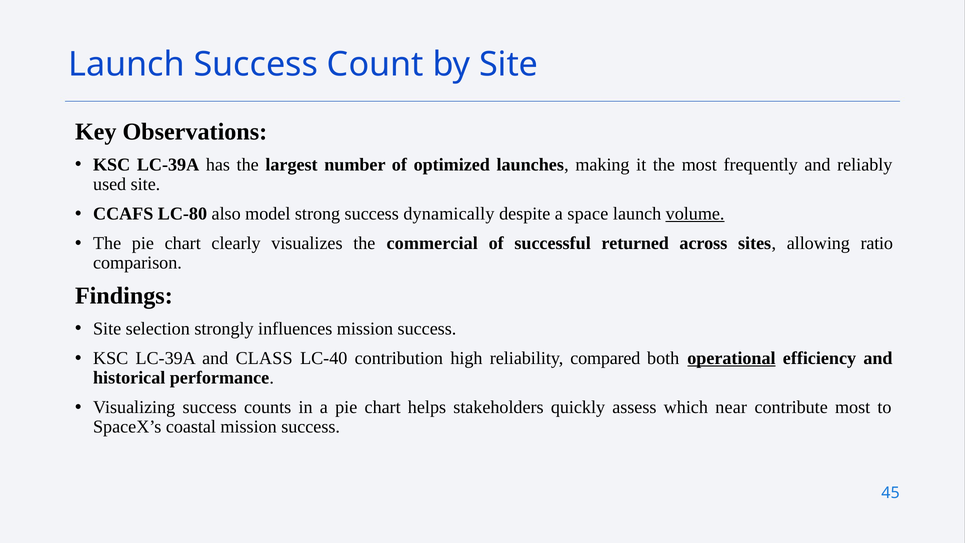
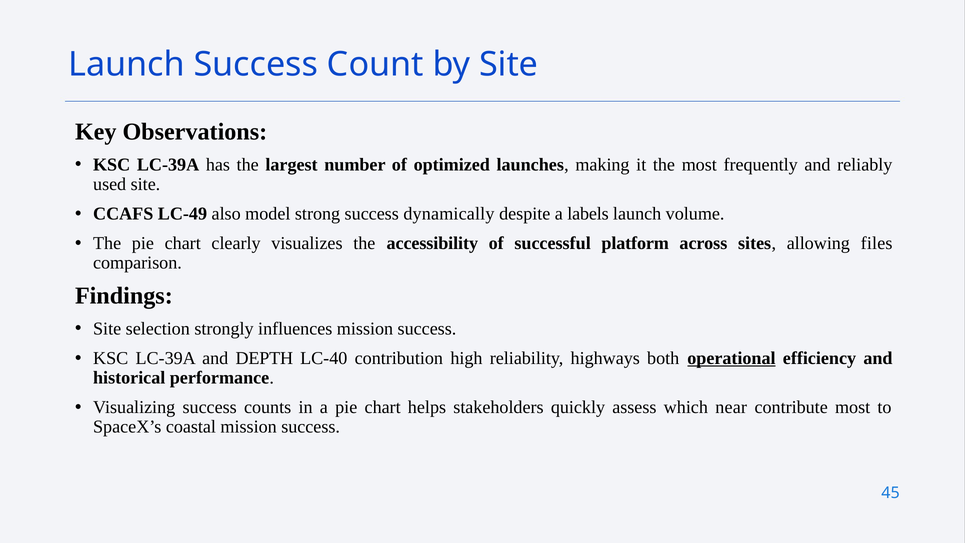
LC-80: LC-80 -> LC-49 (182, 214)
space: space -> labels (588, 214)
volume underline: present -> none (695, 214)
commercial: commercial -> accessibility (432, 243)
returned: returned -> platform (635, 243)
ratio: ratio -> files (877, 243)
CLASS: CLASS -> DEPTH (264, 358)
compared: compared -> highways (605, 358)
